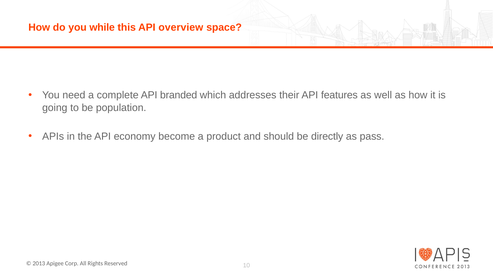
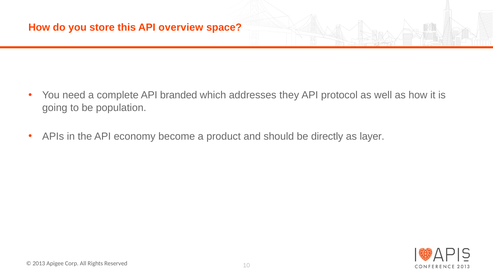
while: while -> store (102, 27)
their: their -> they (289, 95)
features: features -> protocol (339, 95)
pass: pass -> layer (372, 136)
